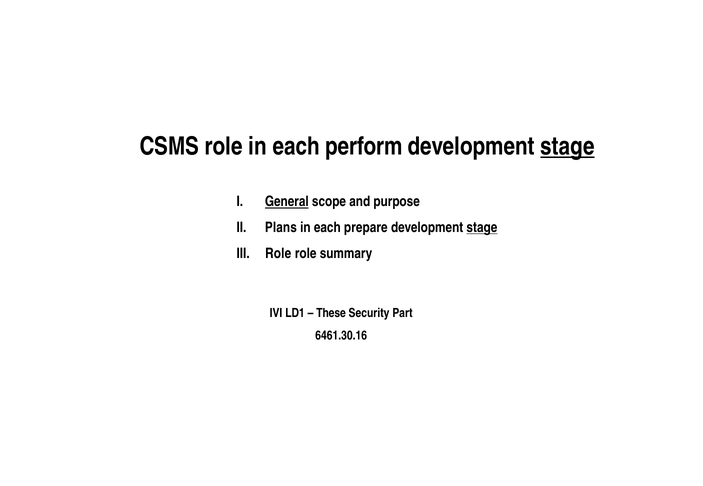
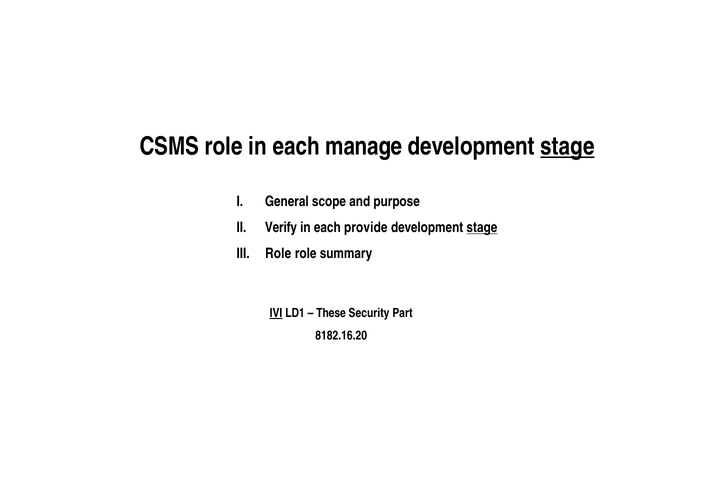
perform: perform -> manage (364, 147)
General underline: present -> none (287, 202)
Plans: Plans -> Verify (281, 228)
prepare: prepare -> provide (366, 228)
IVI underline: none -> present (276, 313)
6461.30.16: 6461.30.16 -> 8182.16.20 (341, 336)
